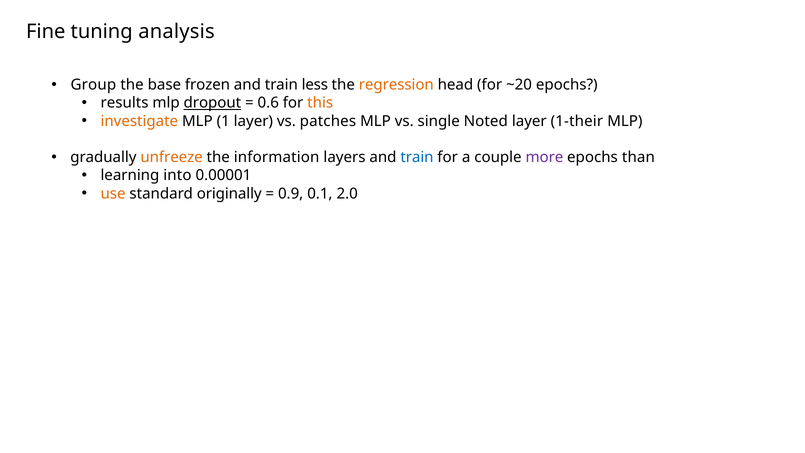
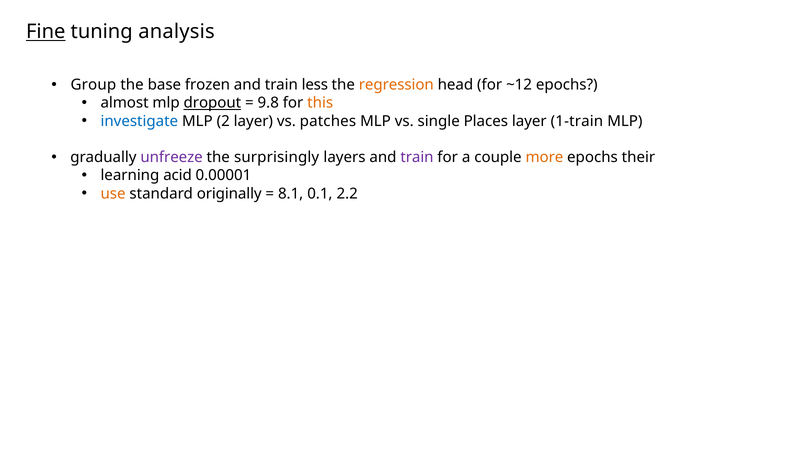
Fine underline: none -> present (46, 32)
~20: ~20 -> ~12 (519, 85)
results: results -> almost (125, 103)
0.6: 0.6 -> 9.8 (268, 103)
investigate colour: orange -> blue (139, 121)
1: 1 -> 2 (223, 121)
Noted: Noted -> Places (486, 121)
1-their: 1-their -> 1-train (577, 121)
unfreeze colour: orange -> purple (172, 157)
information: information -> surprisingly (277, 157)
train colour: blue -> purple (417, 157)
more colour: purple -> orange (544, 157)
than: than -> their (638, 157)
into: into -> acid (178, 175)
0.9: 0.9 -> 8.1 (291, 193)
2.0: 2.0 -> 2.2 (347, 193)
